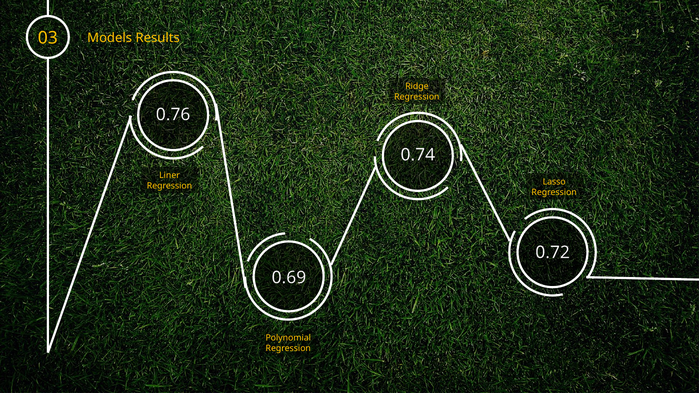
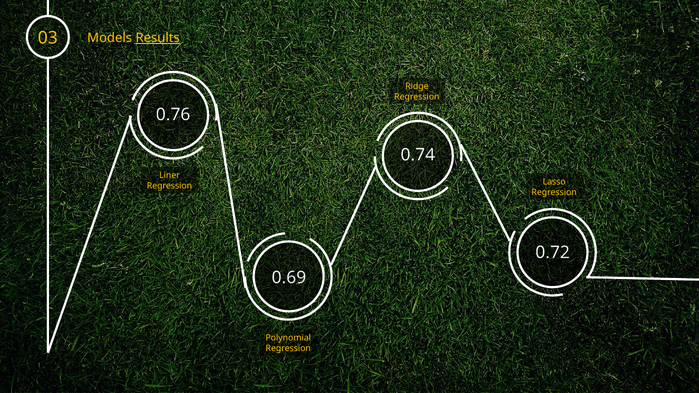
Results underline: none -> present (158, 38)
